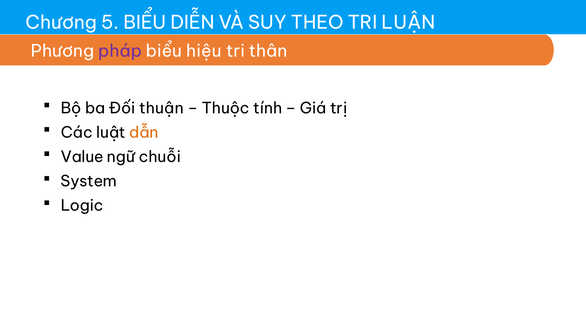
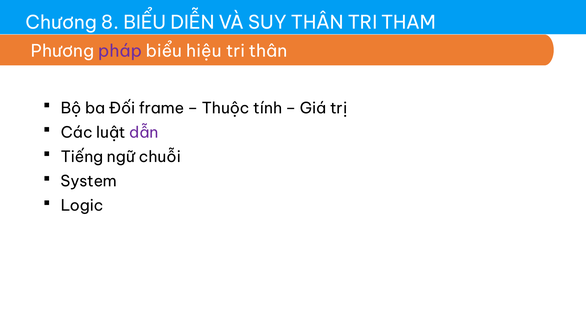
5: 5 -> 8 (110, 23)
SUY THEO: THEO -> THÂN (317, 23)
LUẬN: LUẬN -> THAM (409, 23)
thuận: thuận -> frame (162, 109)
dẫn colour: orange -> purple (144, 133)
Value: Value -> Tiếng (82, 157)
